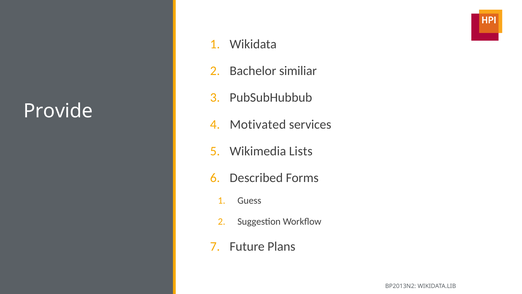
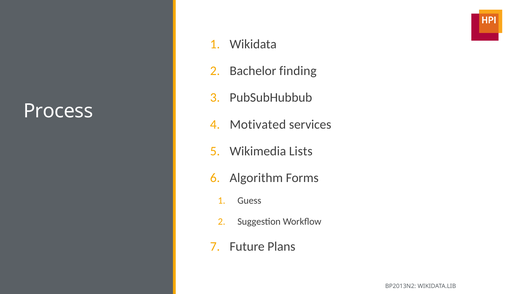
similiar: similiar -> finding (298, 71)
Provide: Provide -> Process (58, 111)
Described: Described -> Algorithm (256, 178)
